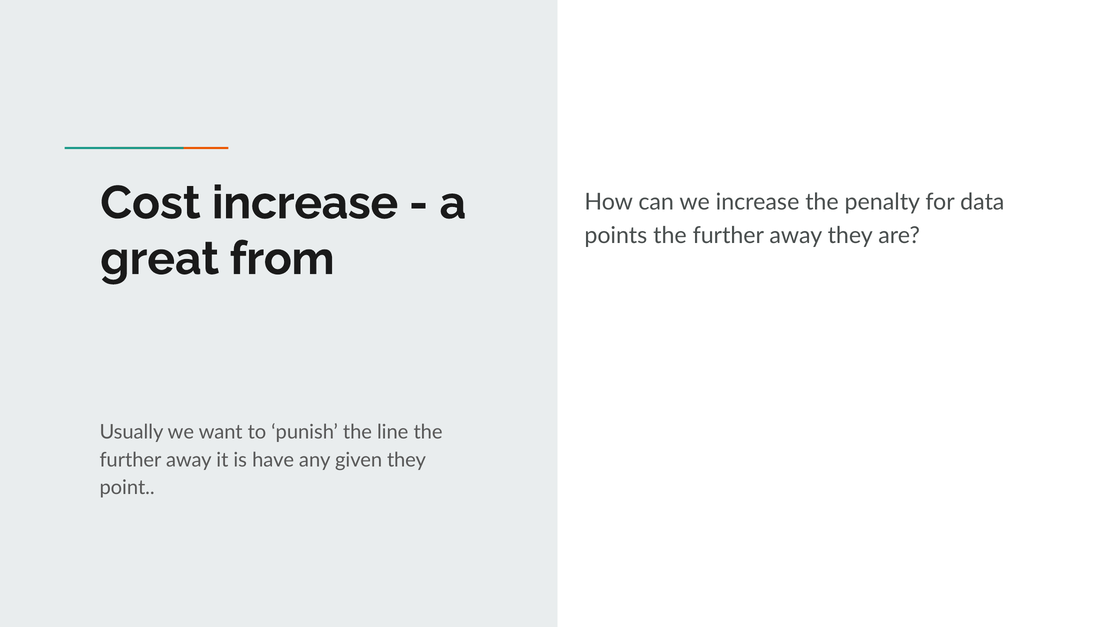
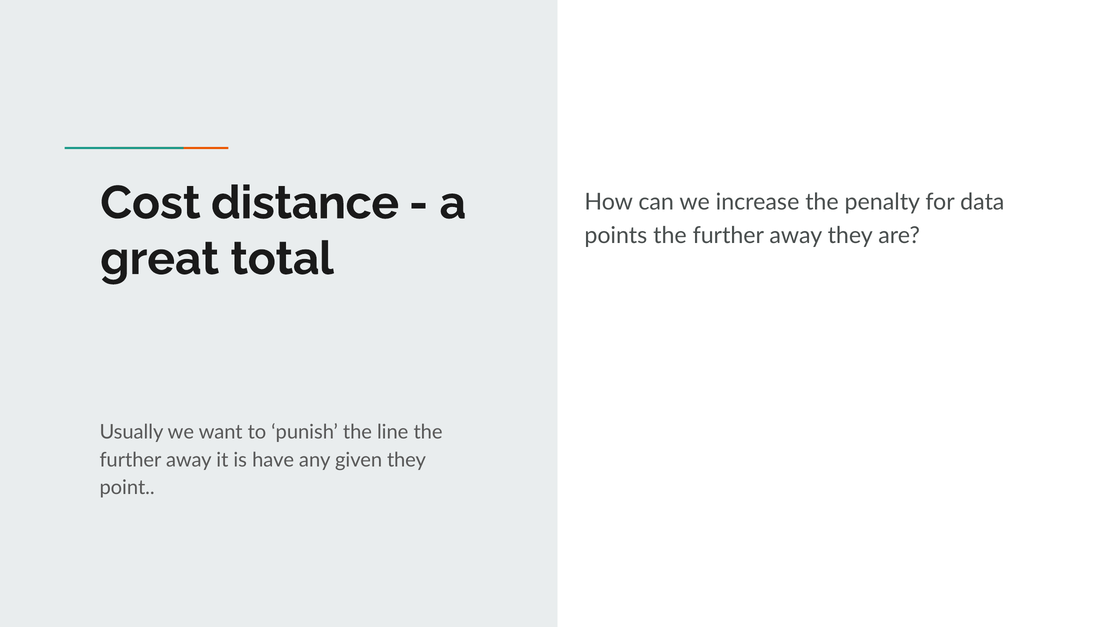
Cost increase: increase -> distance (305, 203)
from: from -> total (282, 259)
